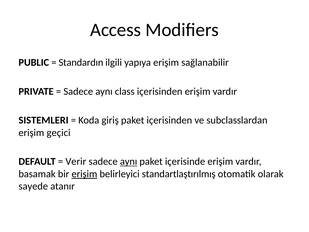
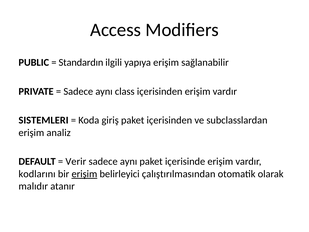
geçici: geçici -> analiz (59, 133)
aynı underline: present -> none (129, 161)
basamak: basamak -> kodlarını (37, 174)
standartlaştırılmış: standartlaştırılmış -> çalıştırılmasından (179, 174)
sayede: sayede -> malıdır (33, 186)
